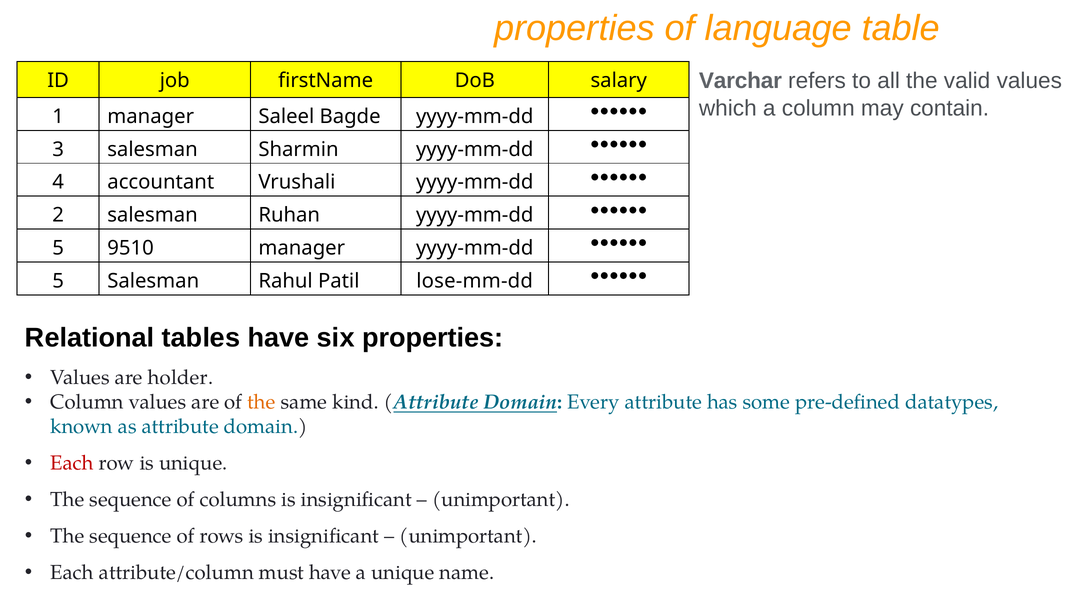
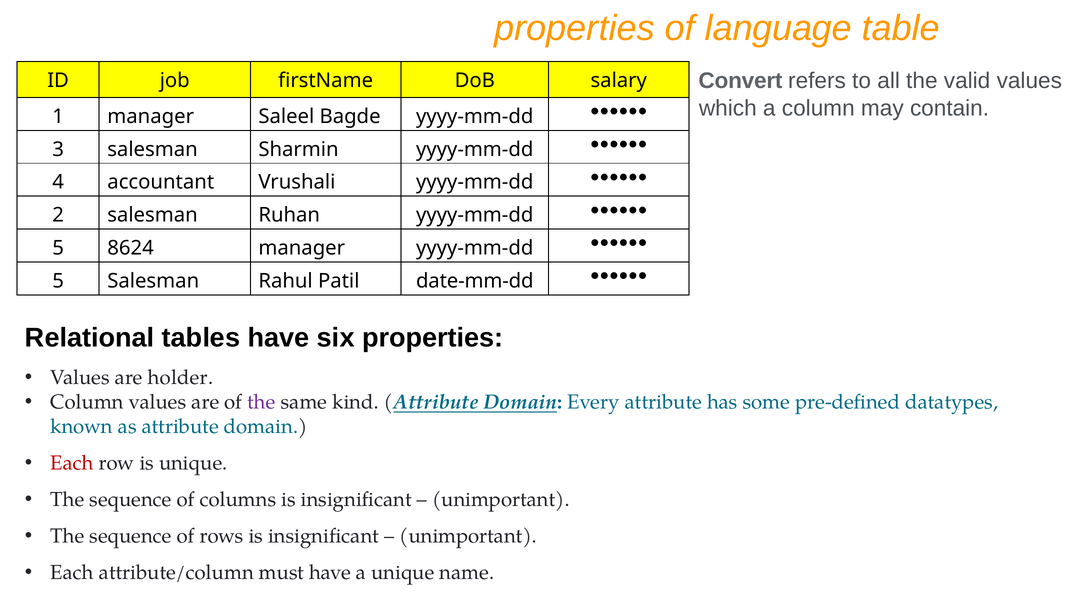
Varchar: Varchar -> Convert (740, 81)
9510: 9510 -> 8624 (131, 248)
lose-mm-dd: lose-mm-dd -> date-mm-dd (475, 281)
the colour: orange -> purple (261, 403)
